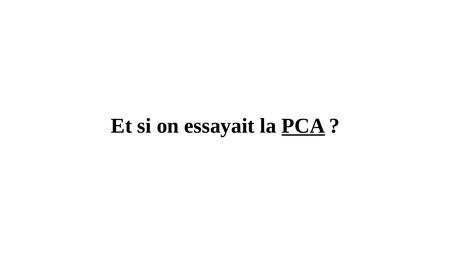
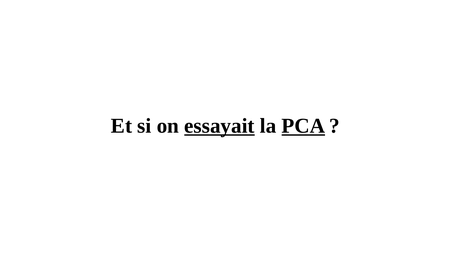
essayait underline: none -> present (219, 126)
